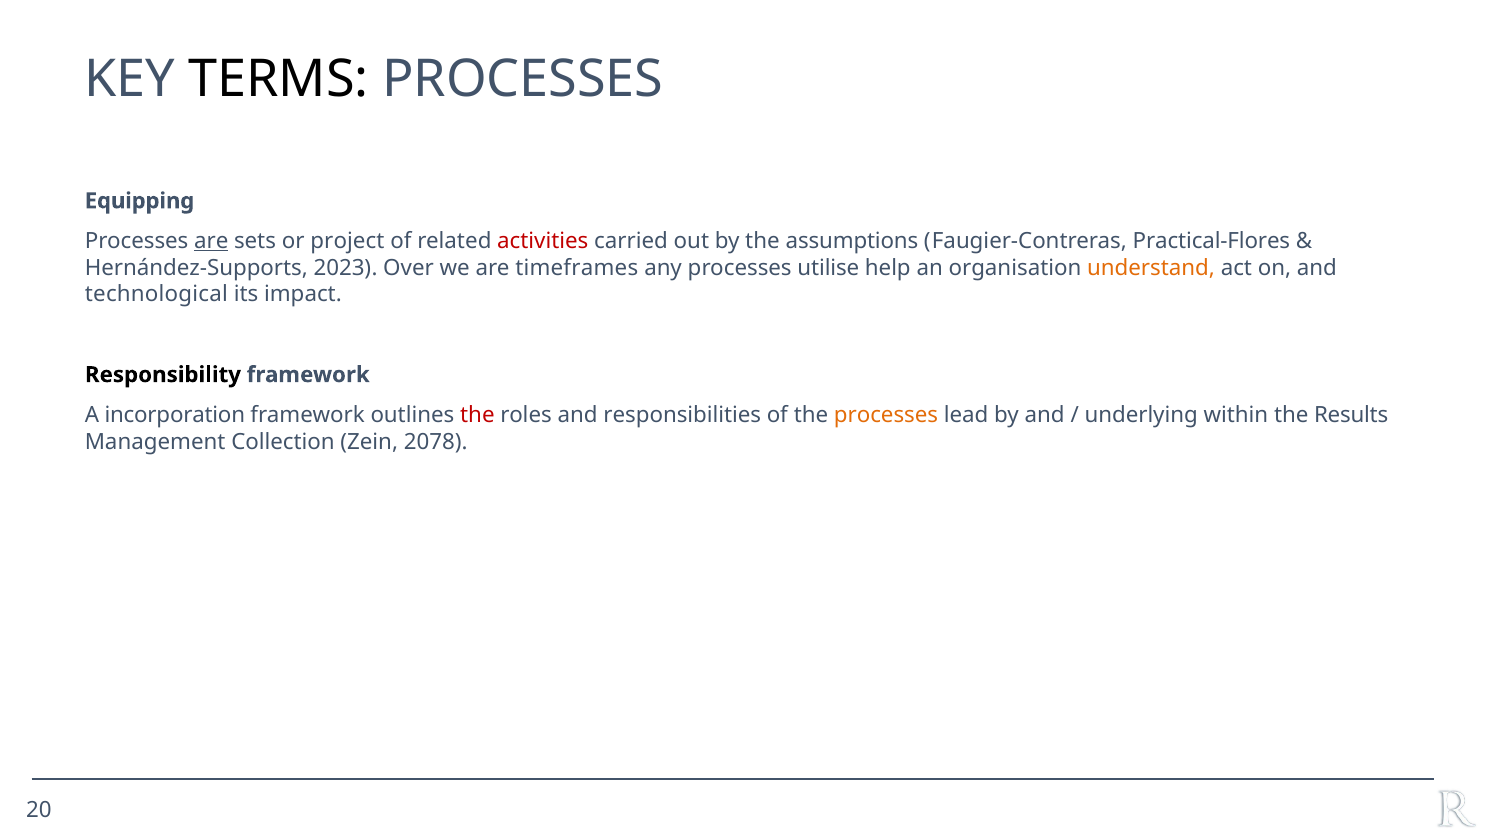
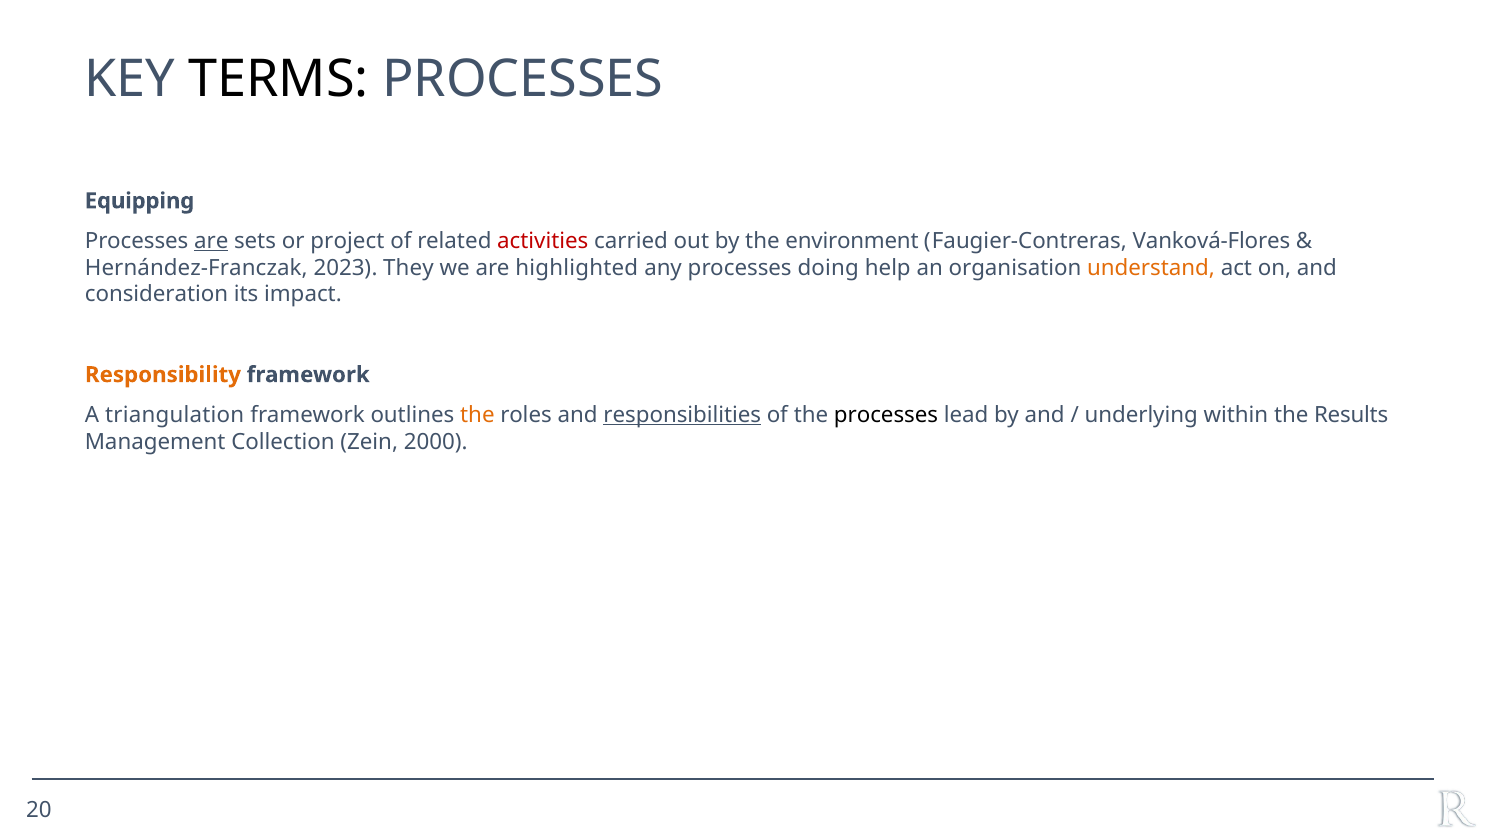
assumptions: assumptions -> environment (852, 241)
Practical-Flores: Practical-Flores -> Vanková-Flores (1211, 241)
Hernández-Supports: Hernández-Supports -> Hernández-Franczak (196, 268)
Over: Over -> They (408, 268)
timeframes: timeframes -> highlighted (577, 268)
utilise: utilise -> doing (828, 268)
technological: technological -> consideration (157, 295)
Responsibility colour: black -> orange (163, 375)
incorporation: incorporation -> triangulation (175, 415)
the colour: red -> orange (477, 415)
responsibilities underline: none -> present (682, 415)
processes colour: orange -> black (886, 415)
2078: 2078 -> 2000 (436, 442)
